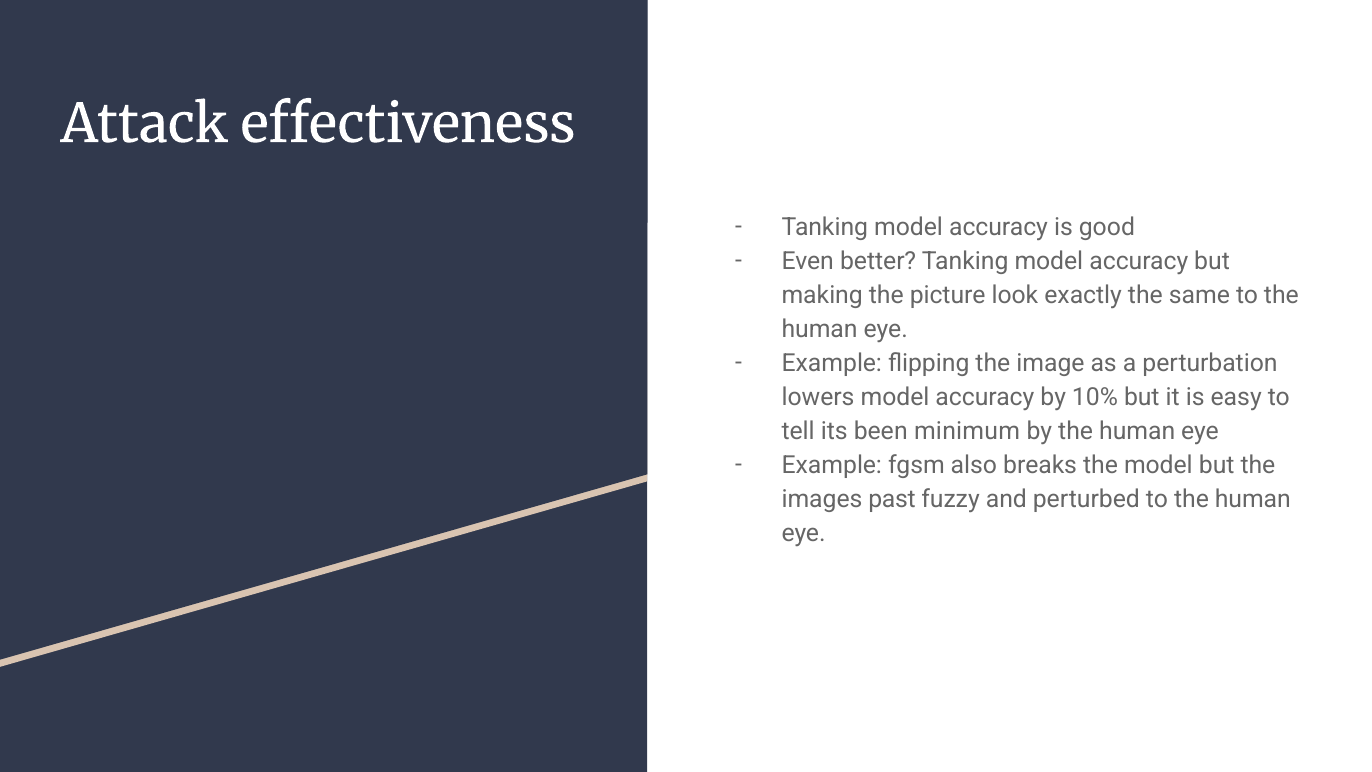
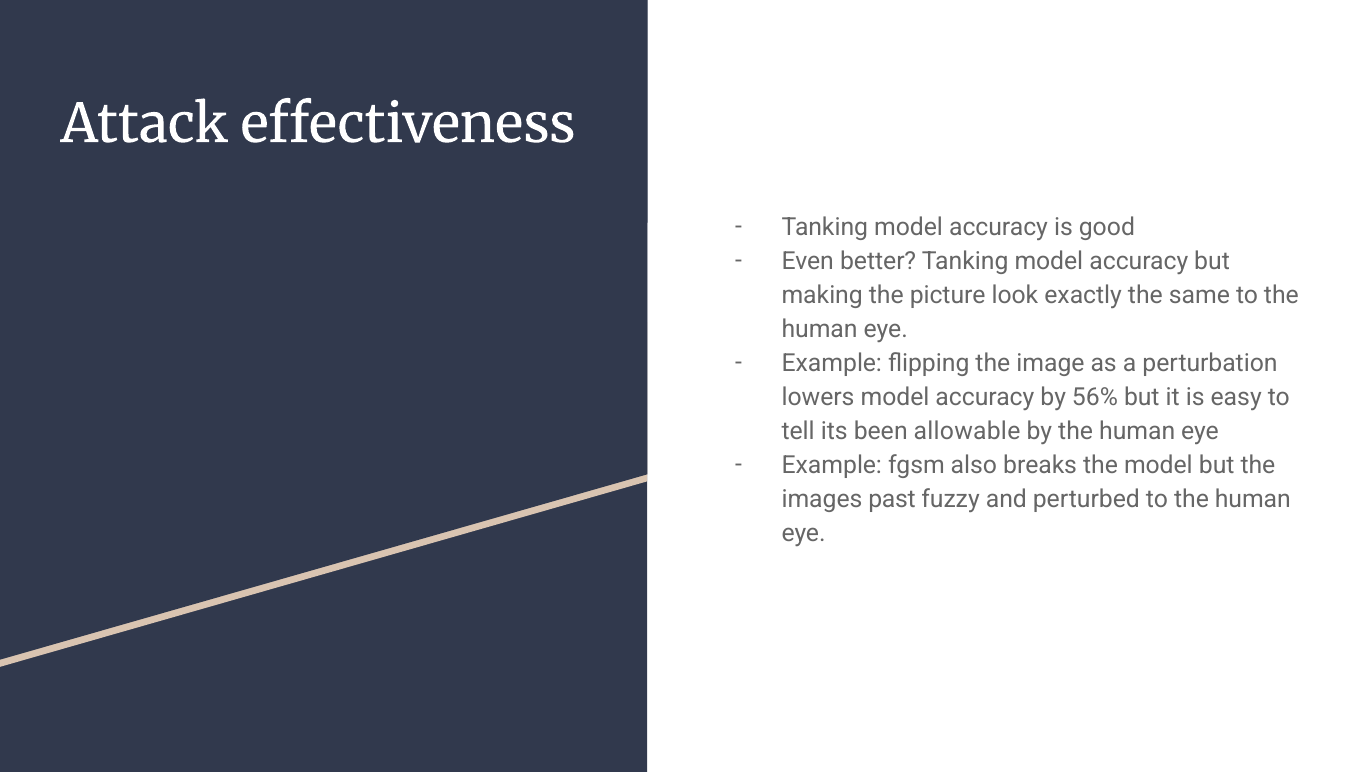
10%: 10% -> 56% (1095, 397)
minimum: minimum -> allowable (967, 432)
